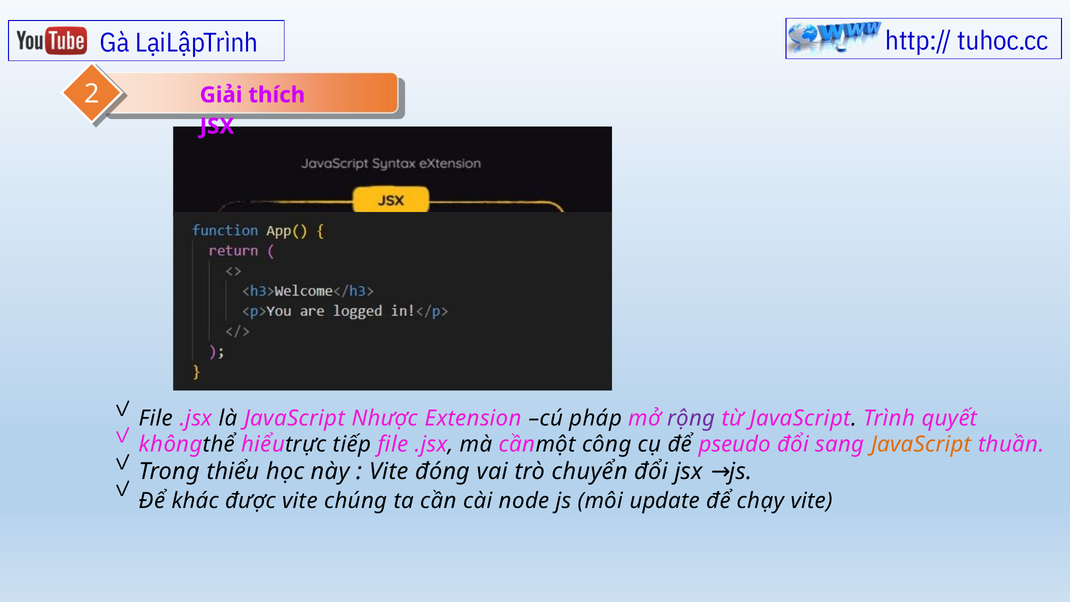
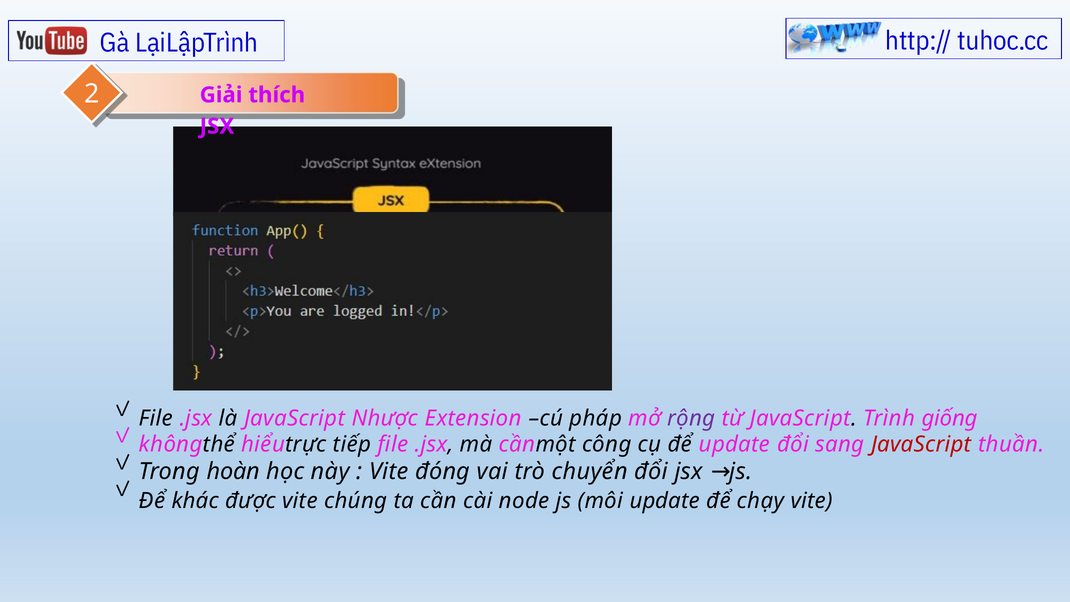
quyết: quyết -> giống (950, 418)
để pseudo: pseudo -> update (735, 444)
JavaScript colour: orange -> red (921, 444)
thiểu: thiểu -> hoàn (233, 471)
